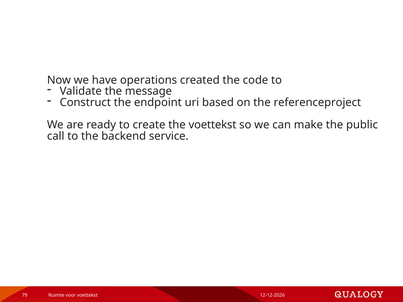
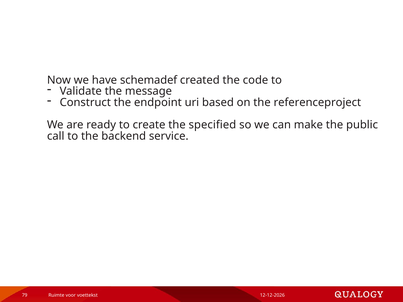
operations: operations -> schemadef (149, 80)
the voettekst: voettekst -> specified (212, 125)
